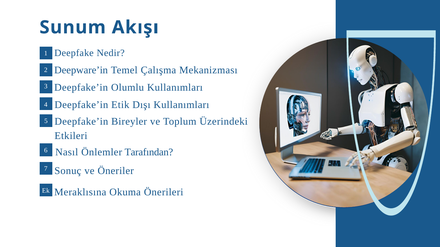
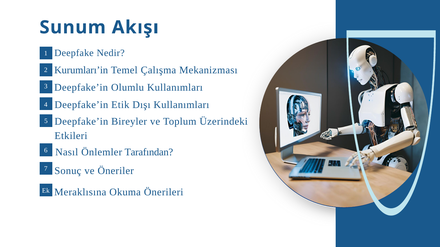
Deepware’in: Deepware’in -> Kurumları’in (81, 70)
